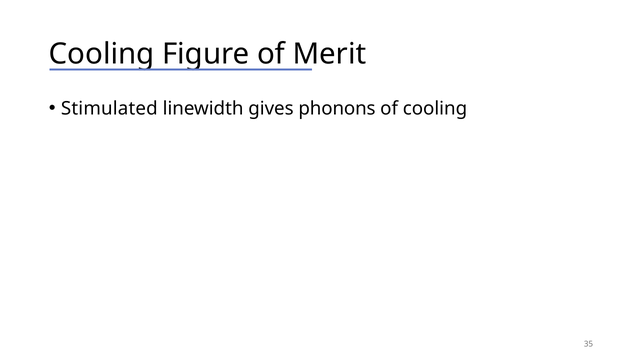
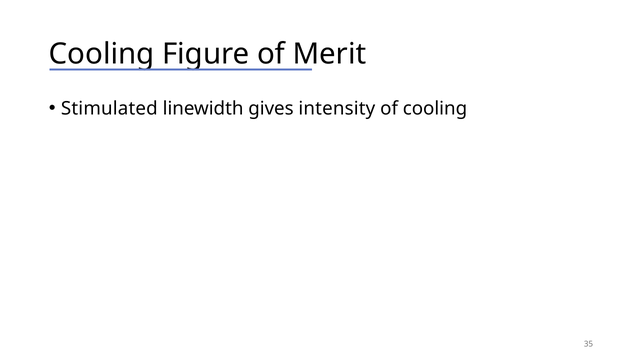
phonons: phonons -> intensity (337, 109)
